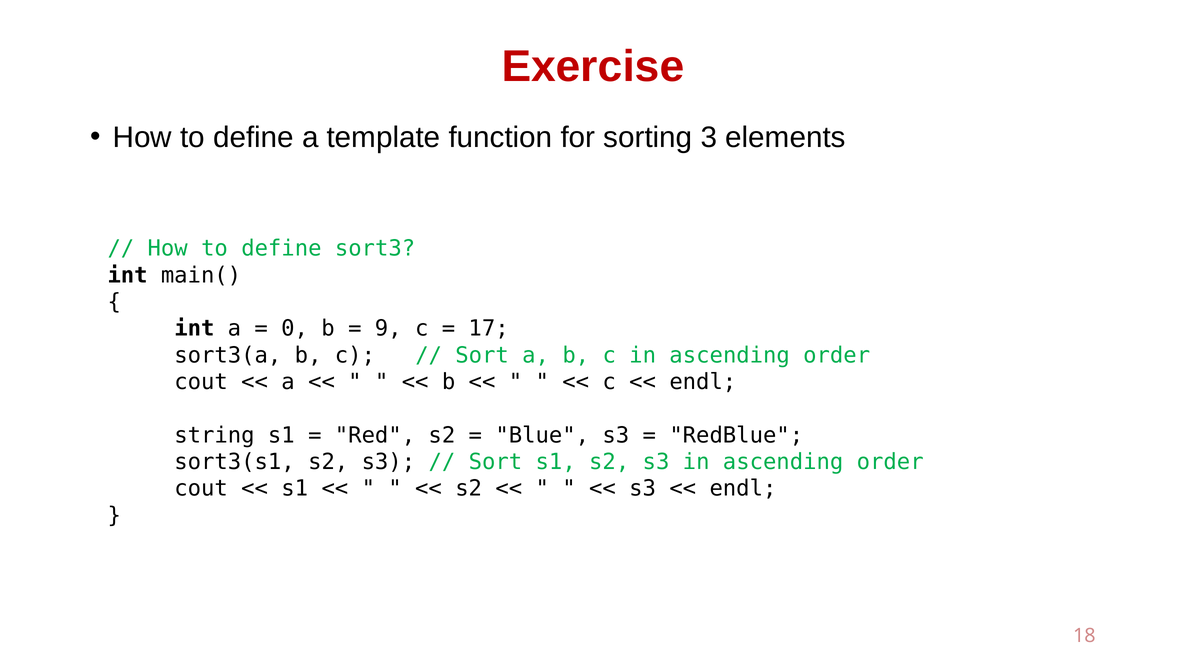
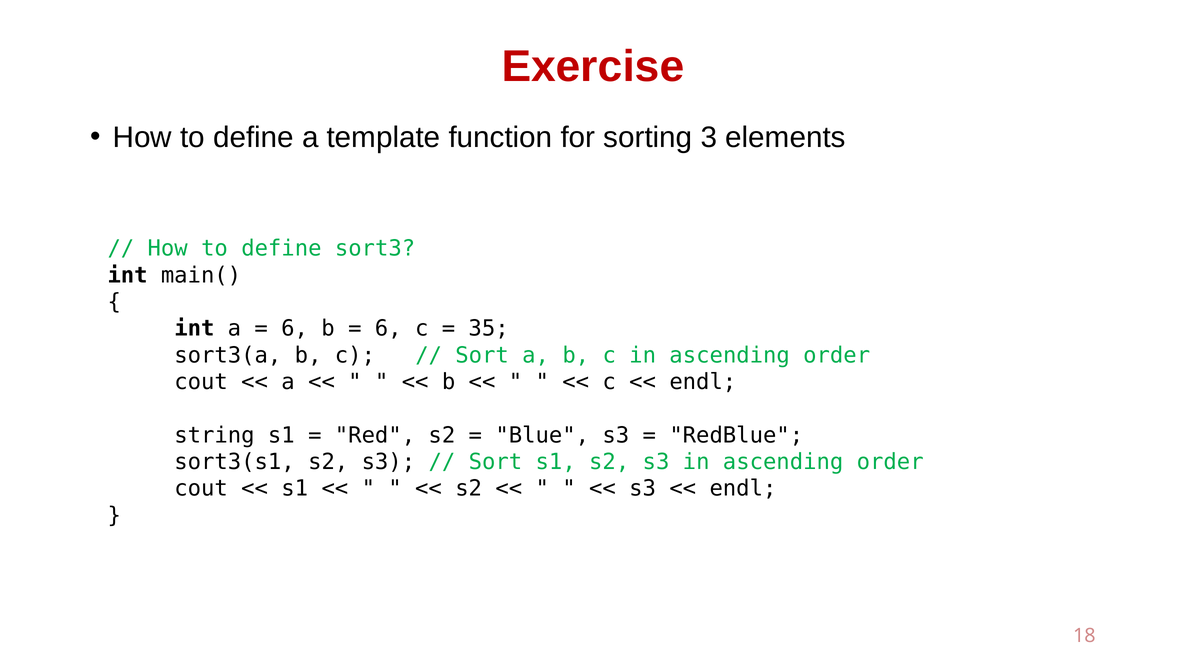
0: 0 -> 6 (295, 329)
9: 9 -> 6 (388, 329)
17: 17 -> 35 (489, 329)
